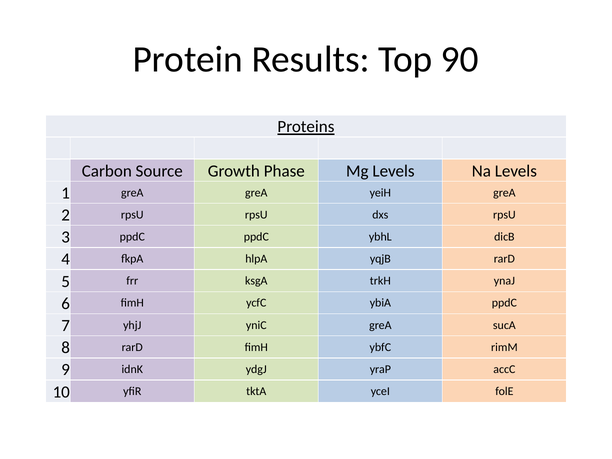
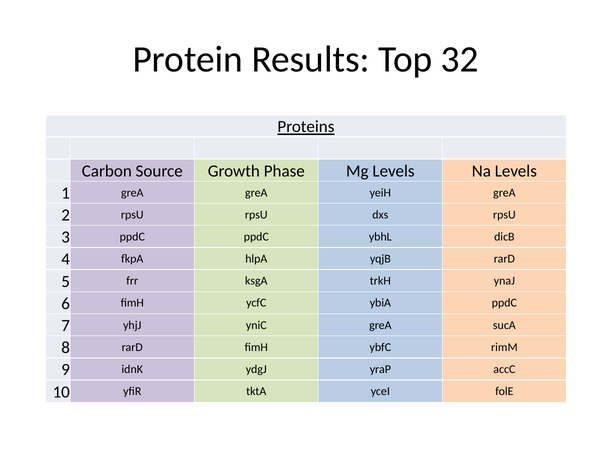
90: 90 -> 32 (460, 59)
